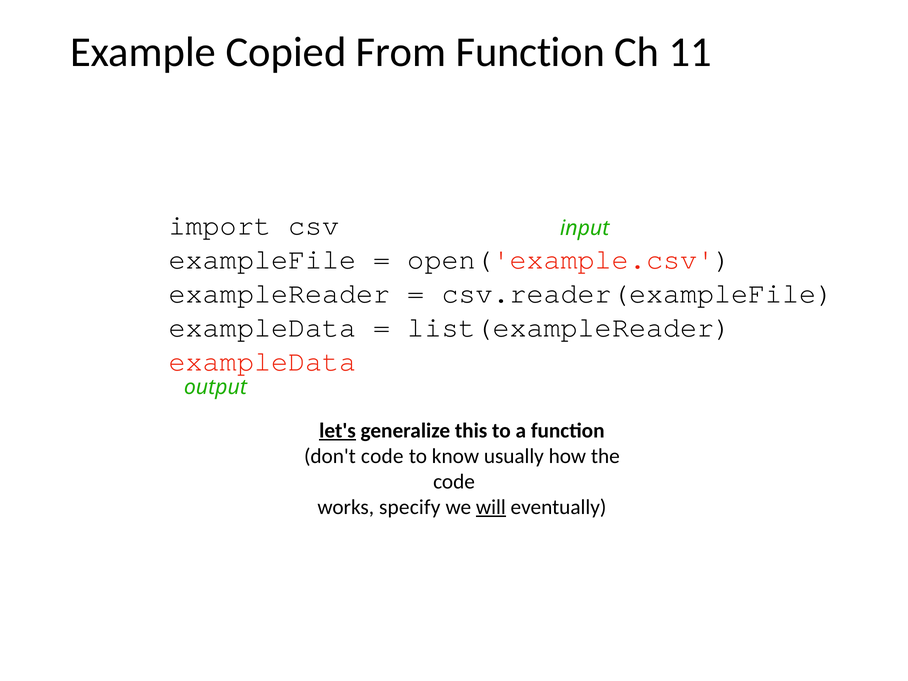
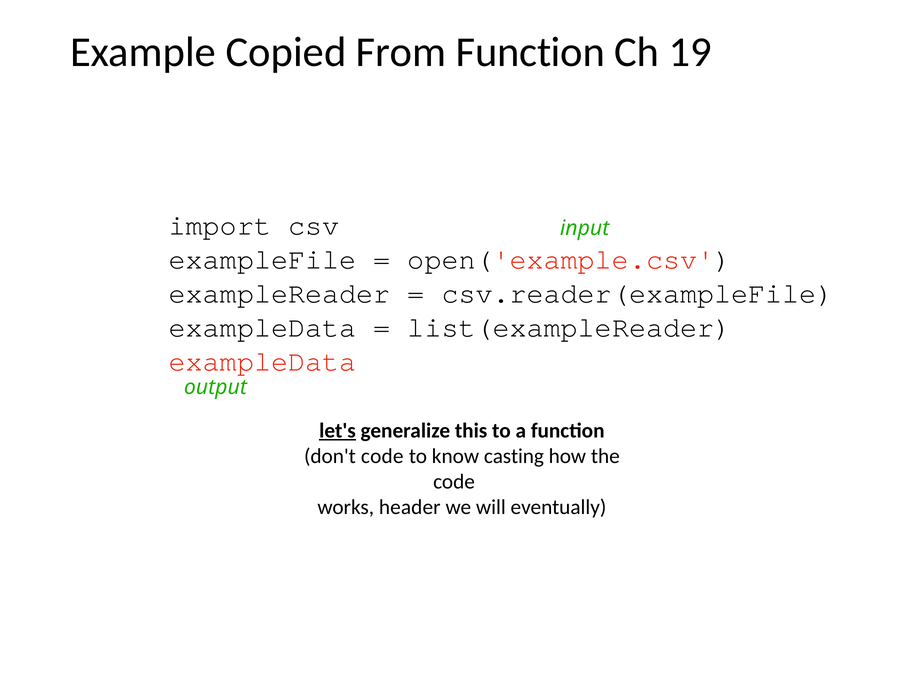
11: 11 -> 19 (690, 52)
usually: usually -> casting (514, 456)
specify: specify -> header (410, 507)
will underline: present -> none (491, 507)
